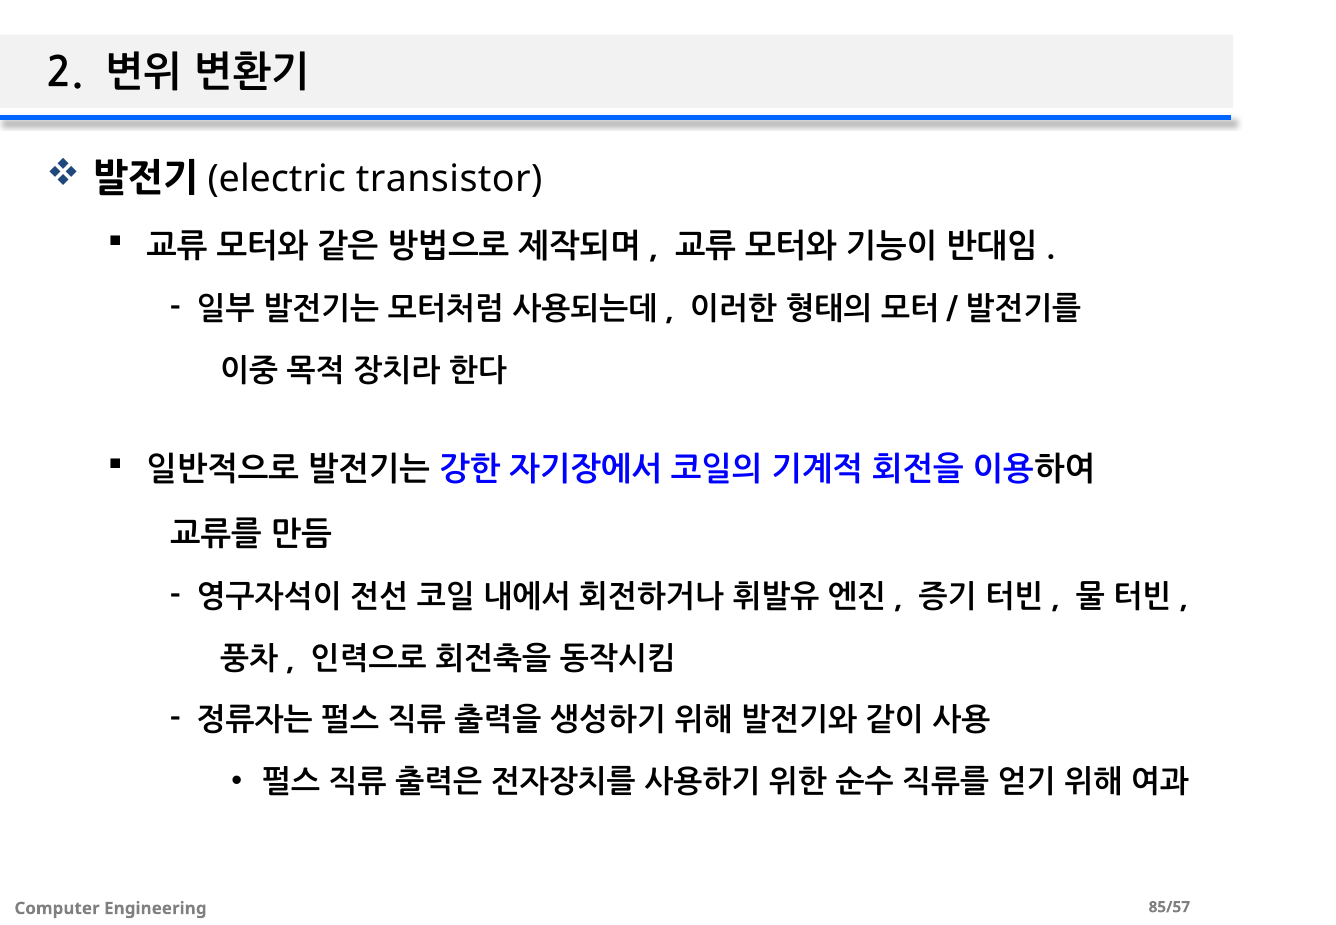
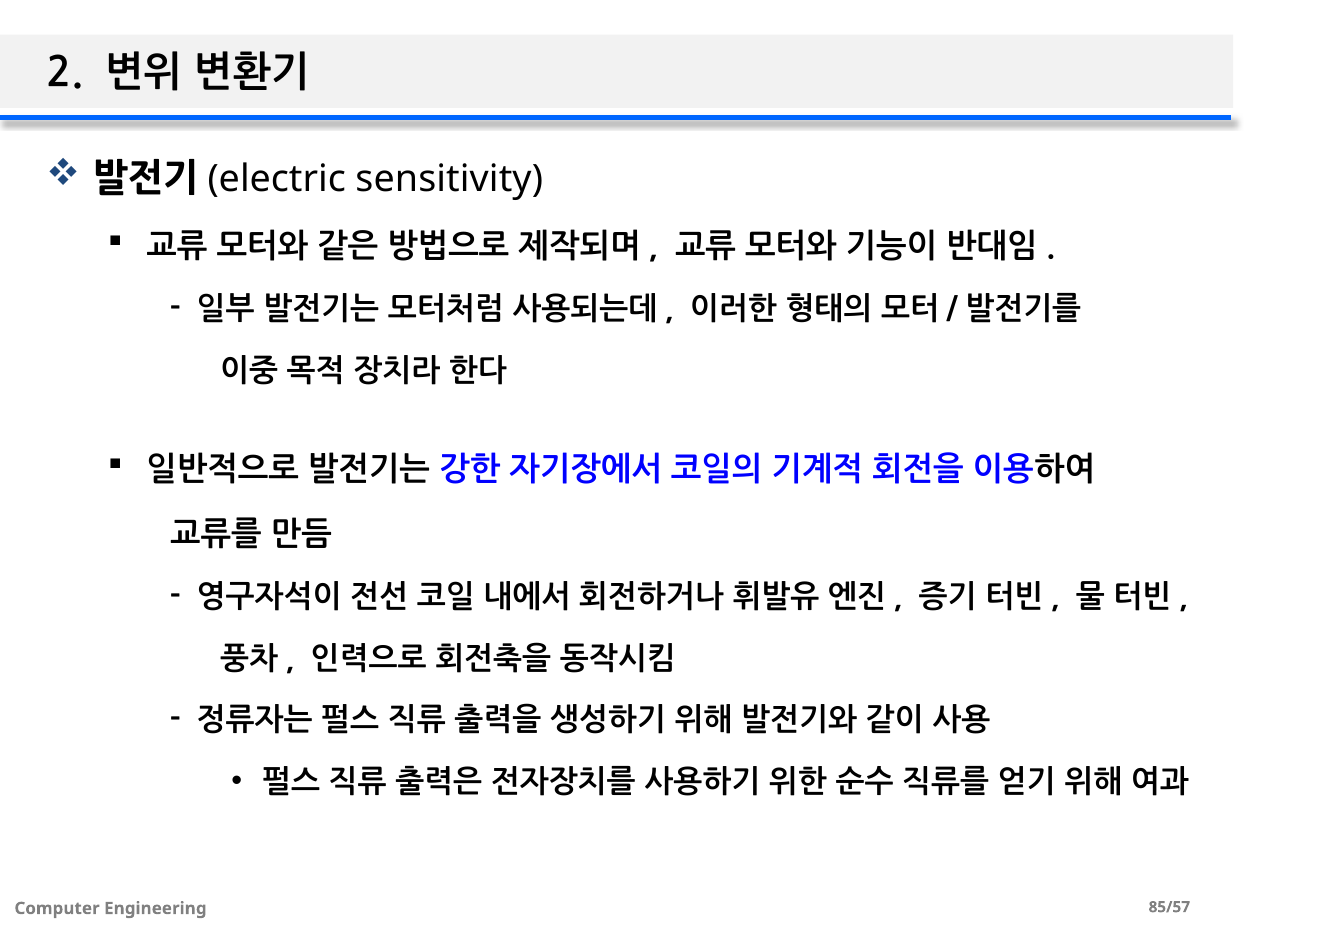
transistor: transistor -> sensitivity (449, 179)
